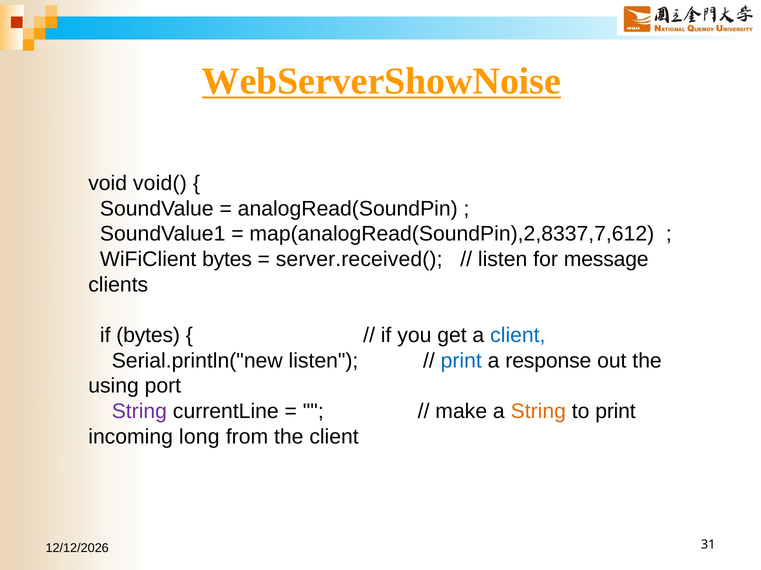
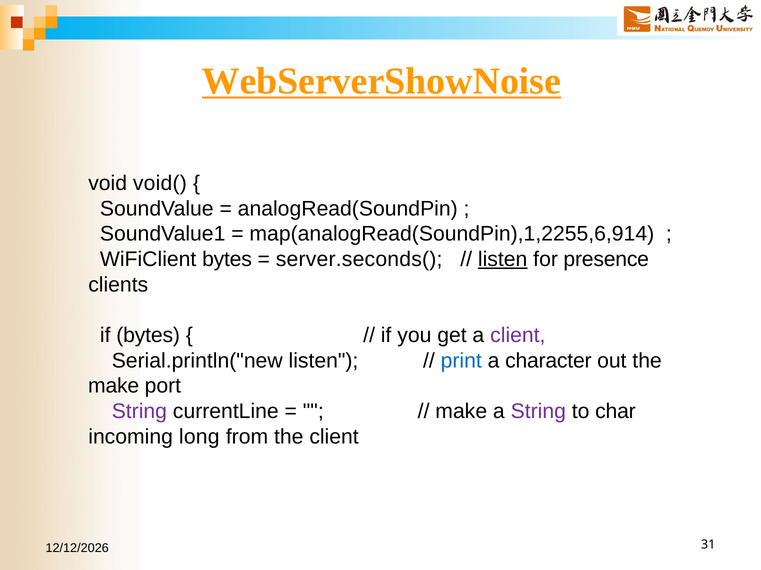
map(analogRead(SoundPin),2,8337,7,612: map(analogRead(SoundPin),2,8337,7,612 -> map(analogRead(SoundPin),1,2255,6,914 (452, 234)
server.received(: server.received( -> server.seconds( (359, 260)
listen underline: none -> present (503, 260)
message: message -> presence (606, 260)
client colour: blue -> purple (518, 336)
response: response -> character (548, 361)
using: using -> make (114, 386)
String colour: orange -> purple (538, 412)
to print: print -> char (615, 412)
